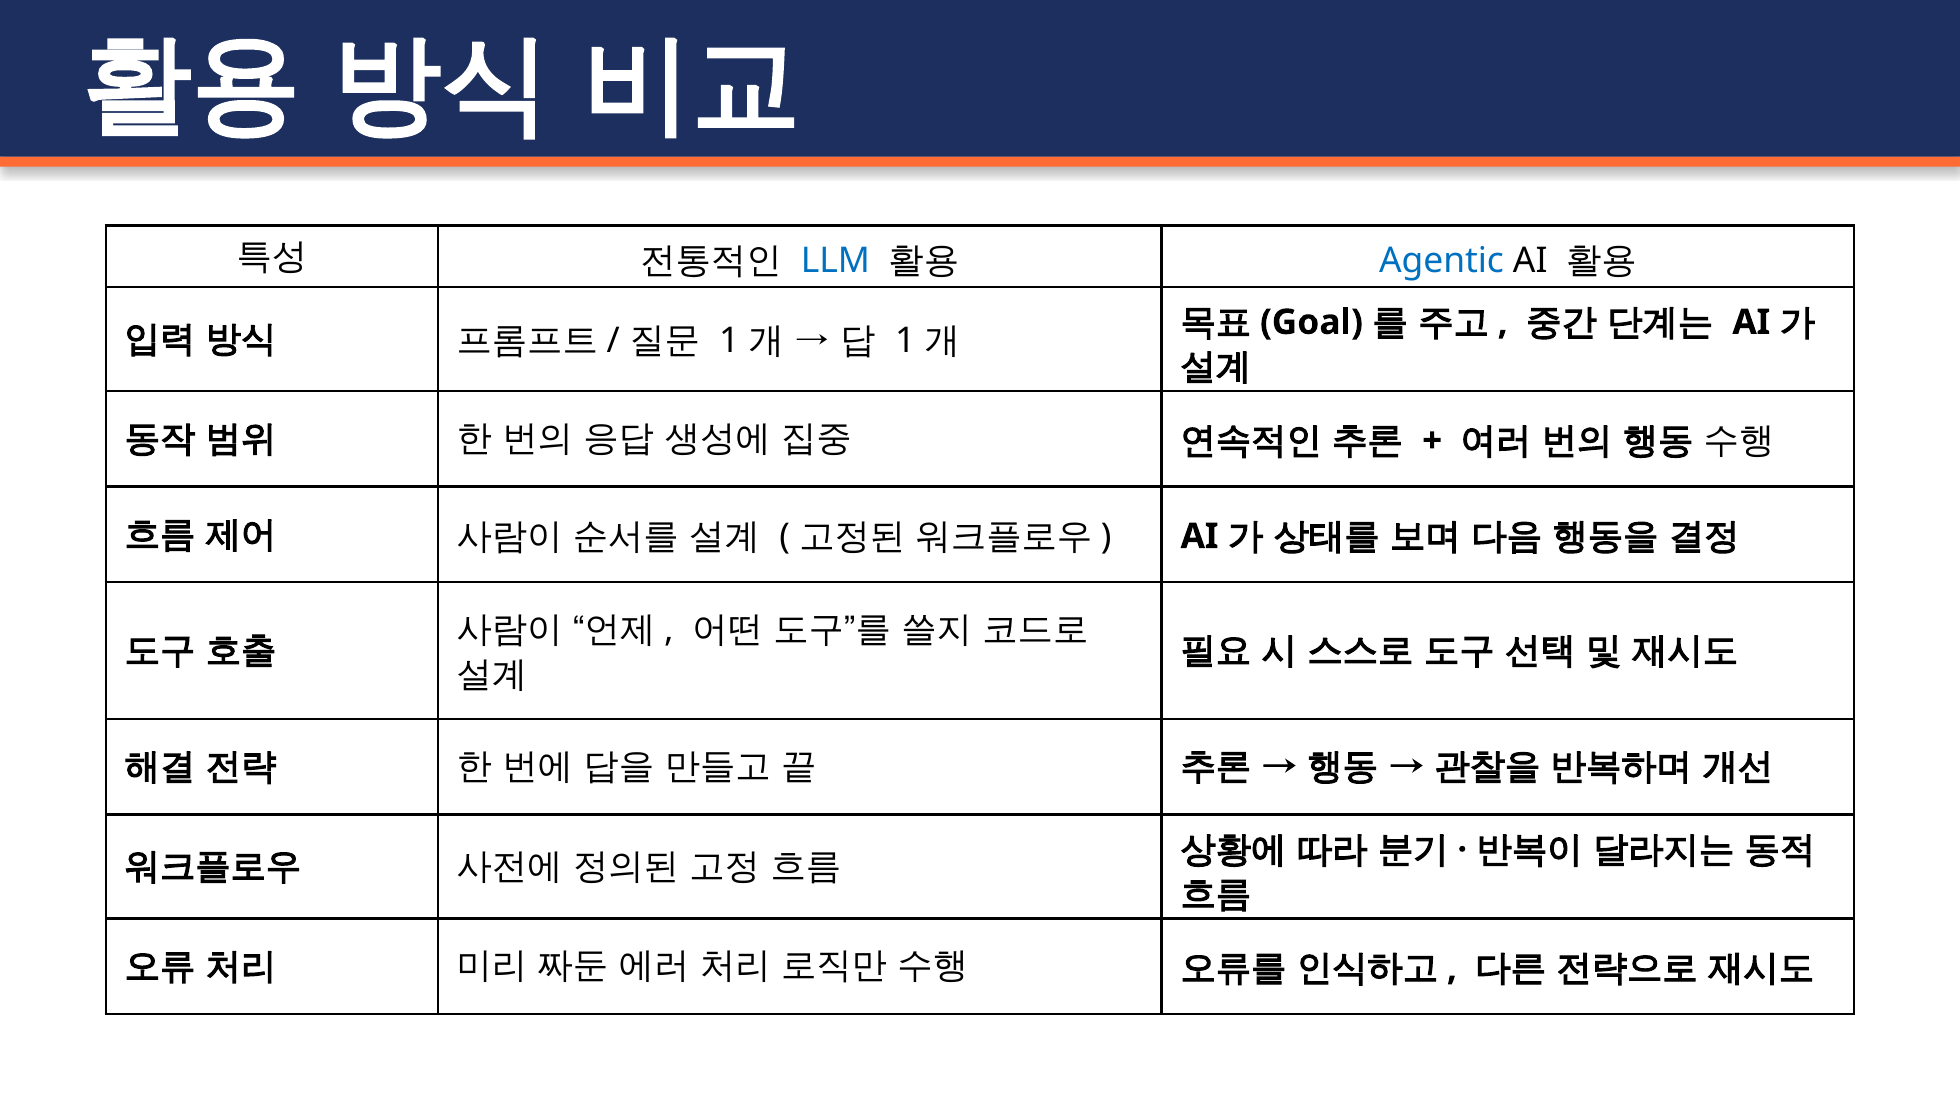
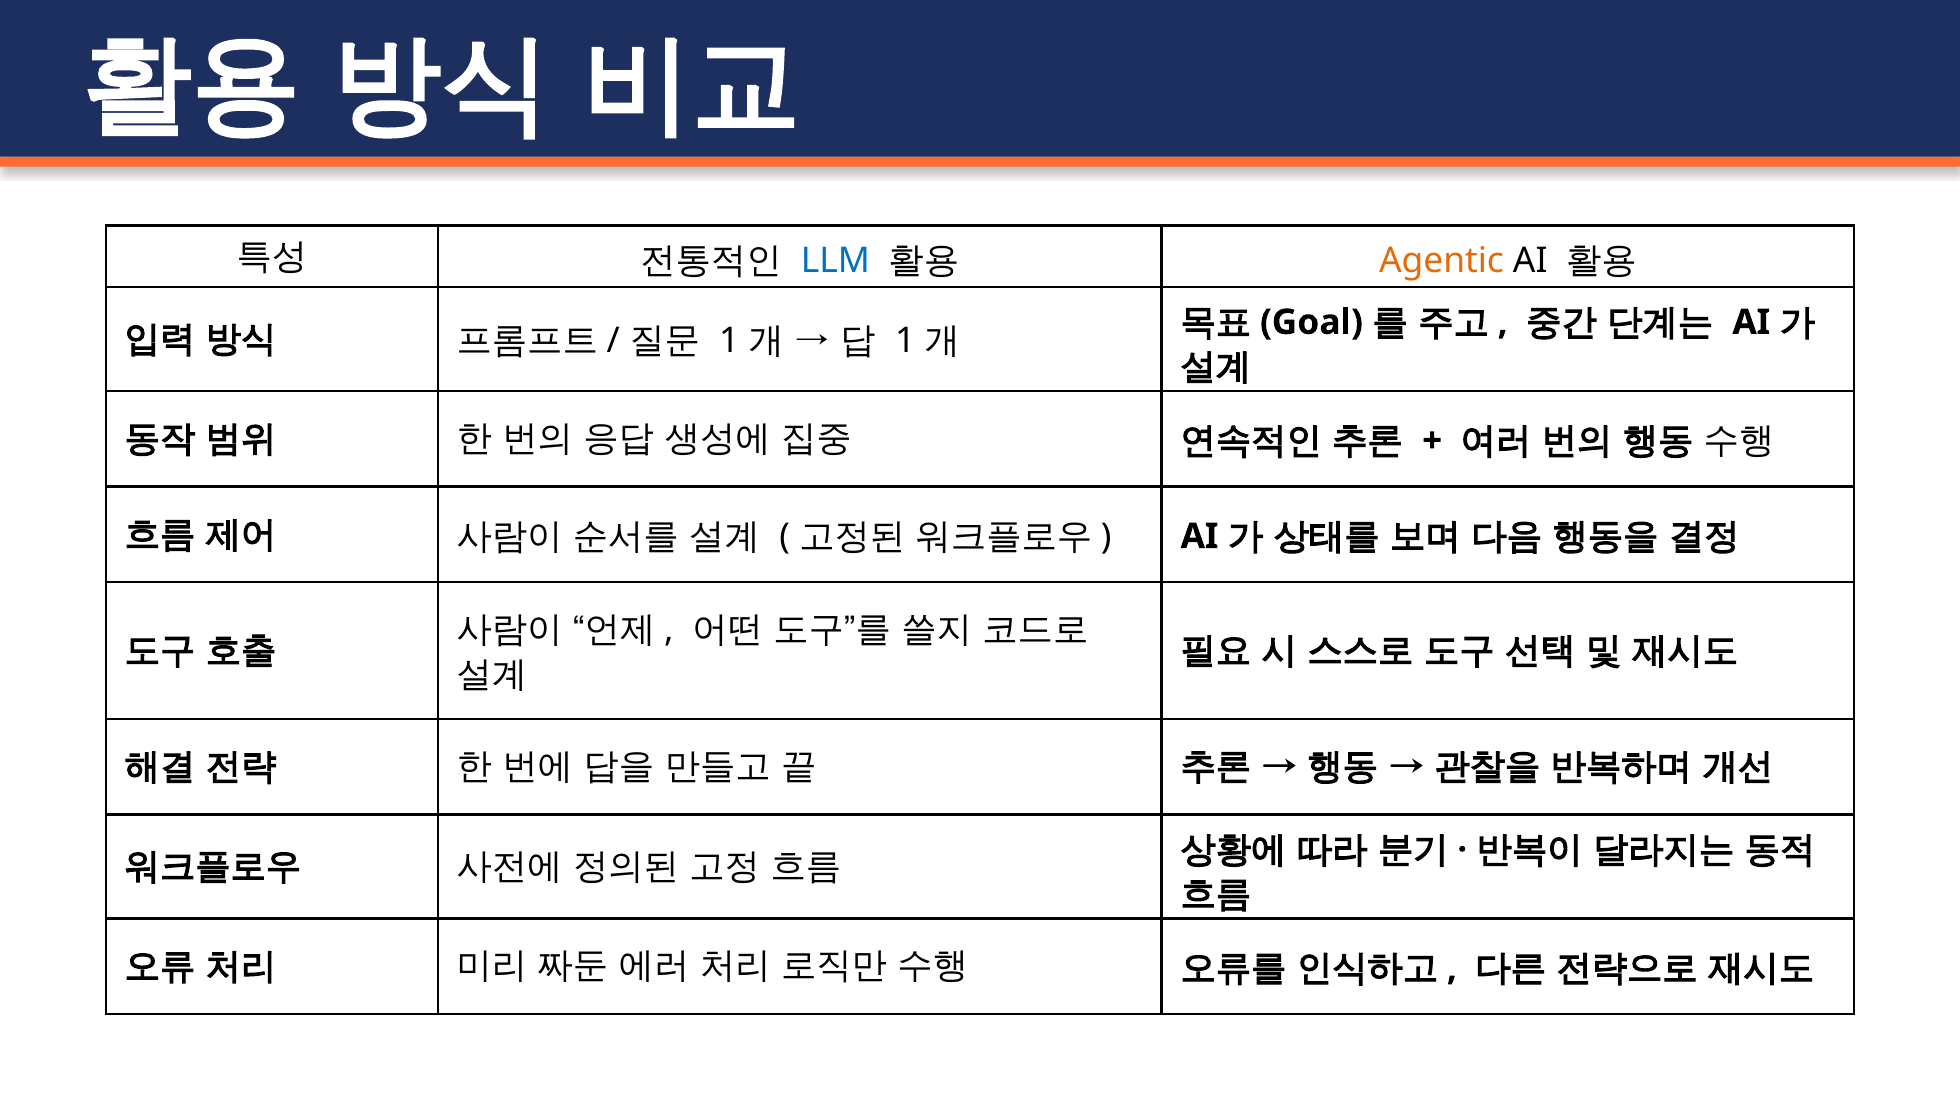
Agentic colour: blue -> orange (1442, 261)
